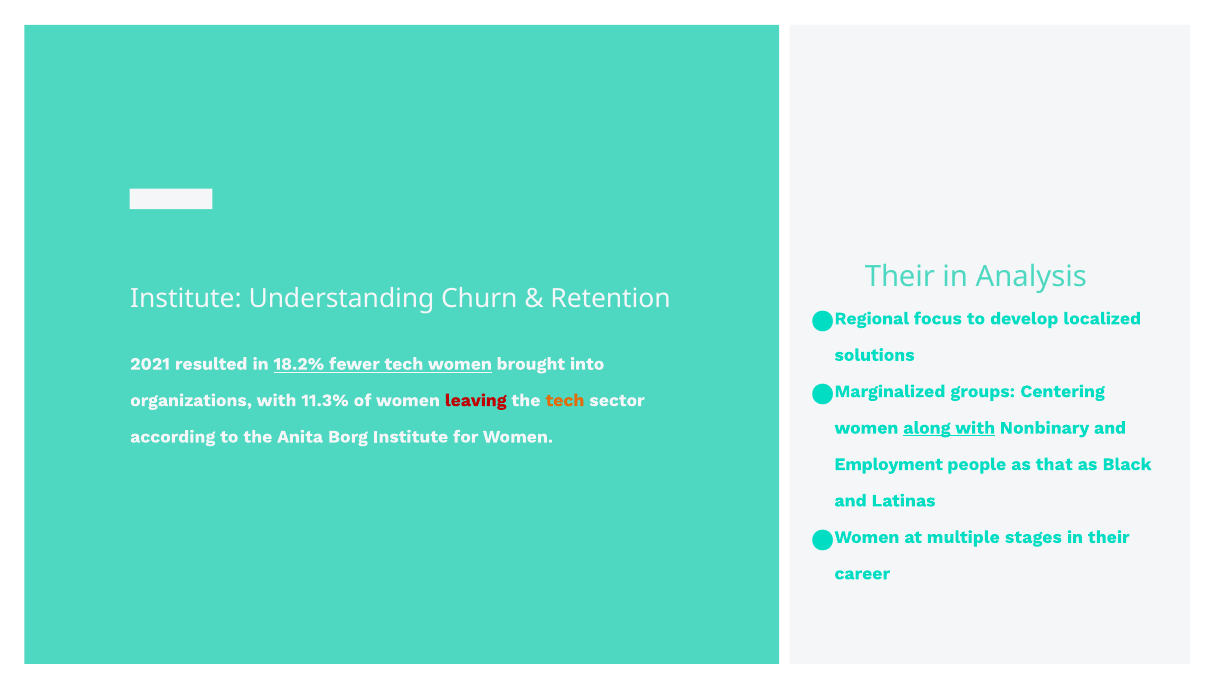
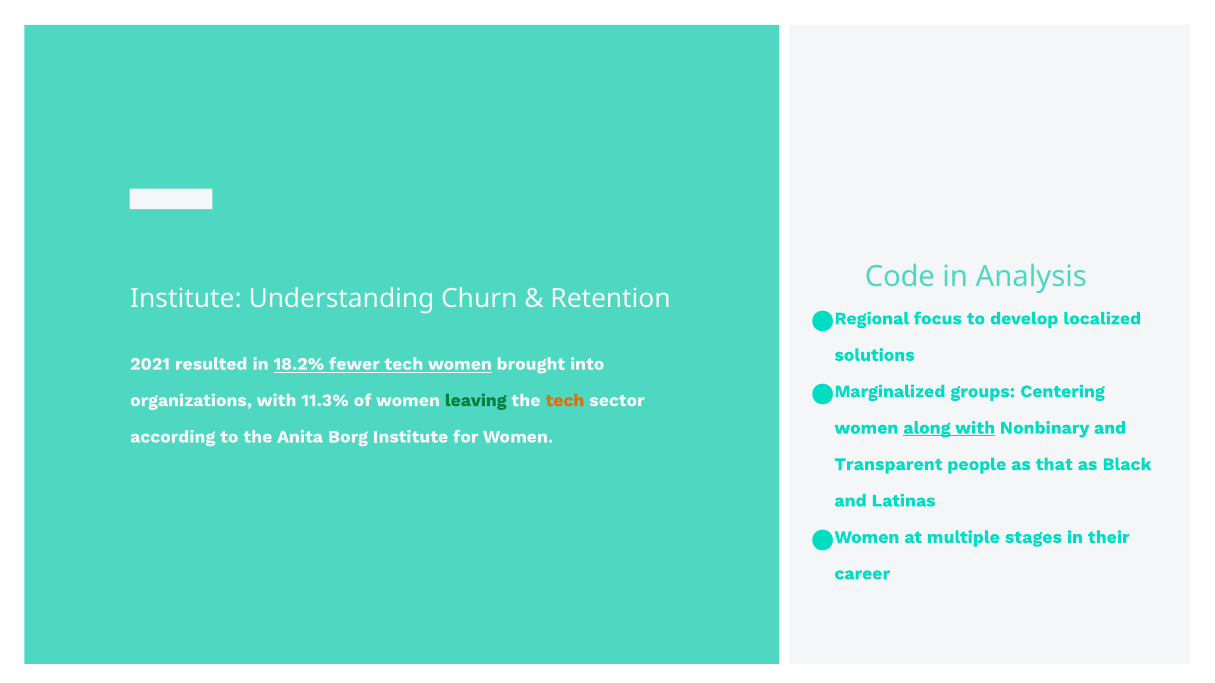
Their: Their -> Code (900, 277)
leaving colour: red -> green (476, 401)
Employment: Employment -> Transparent (889, 465)
